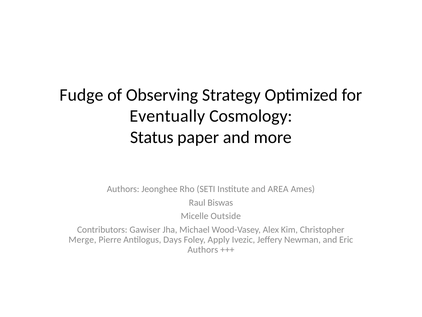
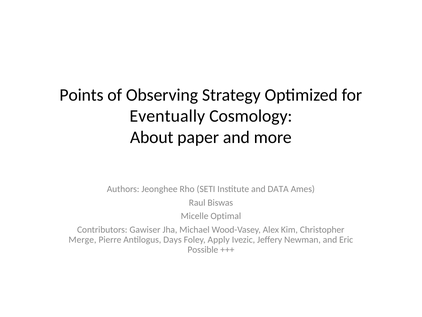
Fudge: Fudge -> Points (82, 95)
Status: Status -> About (152, 137)
AREA: AREA -> DATA (278, 189)
Outside: Outside -> Optimal (226, 216)
Authors: Authors -> Possible (203, 249)
